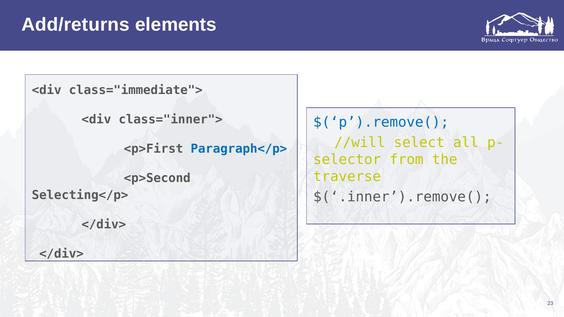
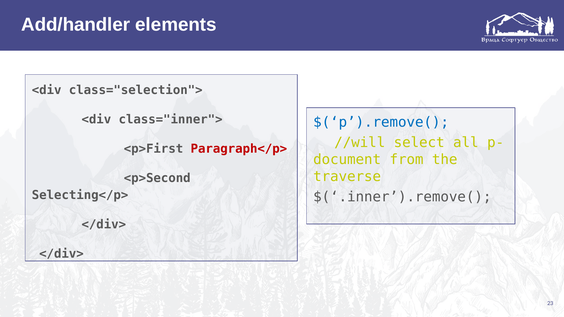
Add/returns: Add/returns -> Add/handler (76, 25)
class="immediate">: class="immediate"> -> class="selection"> (136, 90)
Paragraph</p> colour: blue -> red (239, 149)
selector: selector -> document (347, 160)
